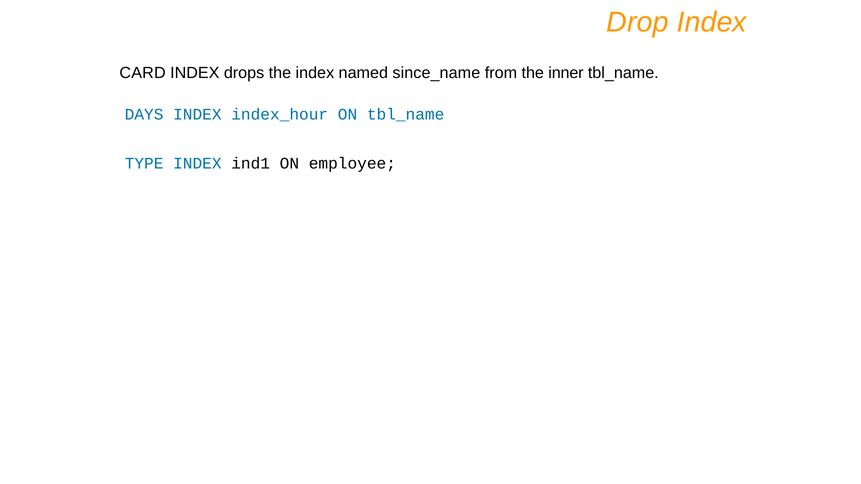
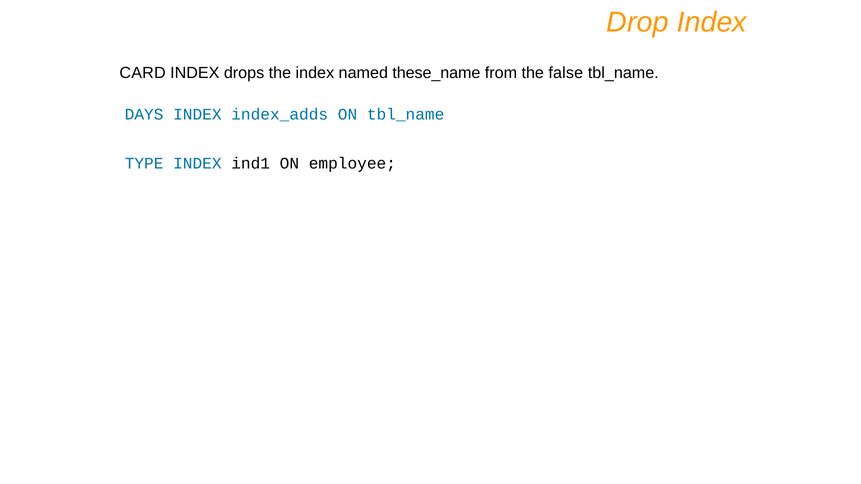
since_name: since_name -> these_name (436, 73)
inner: inner -> false (566, 73)
index_hour: index_hour -> index_adds (280, 115)
